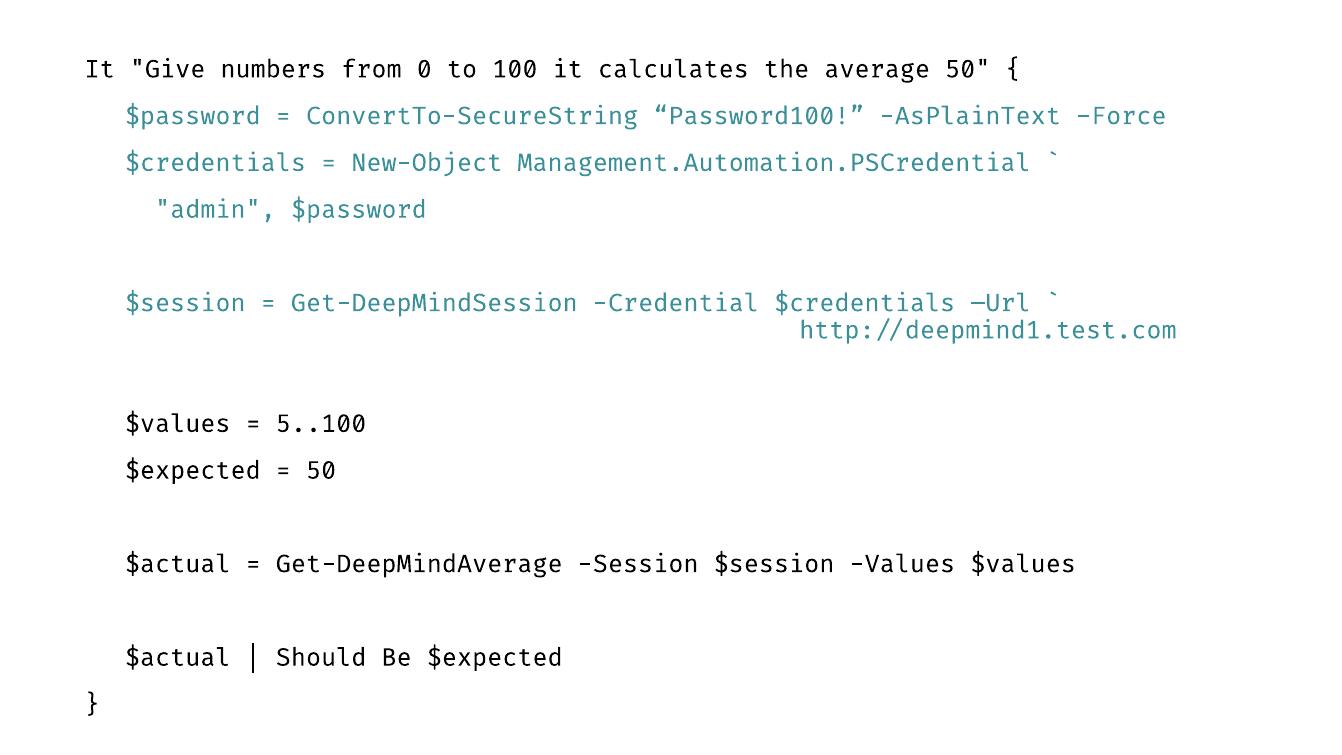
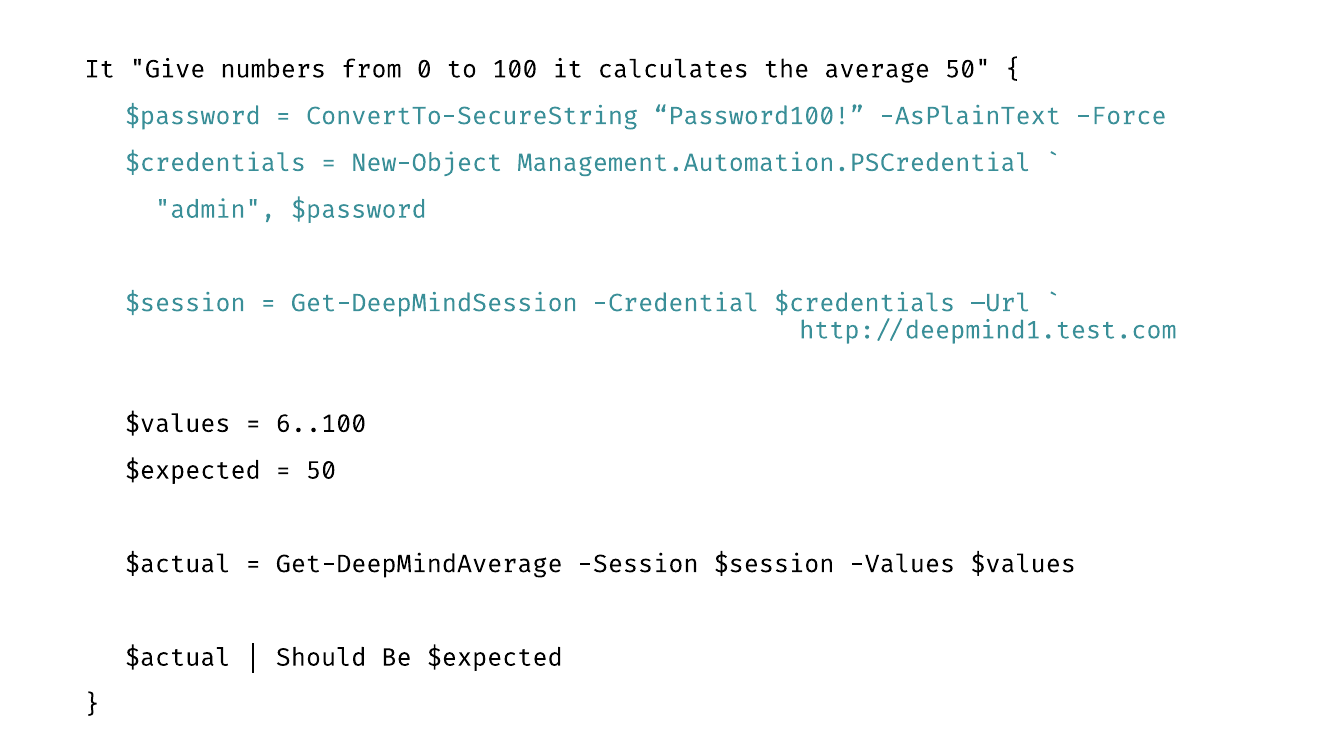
5..100: 5..100 -> 6..100 (321, 423)
